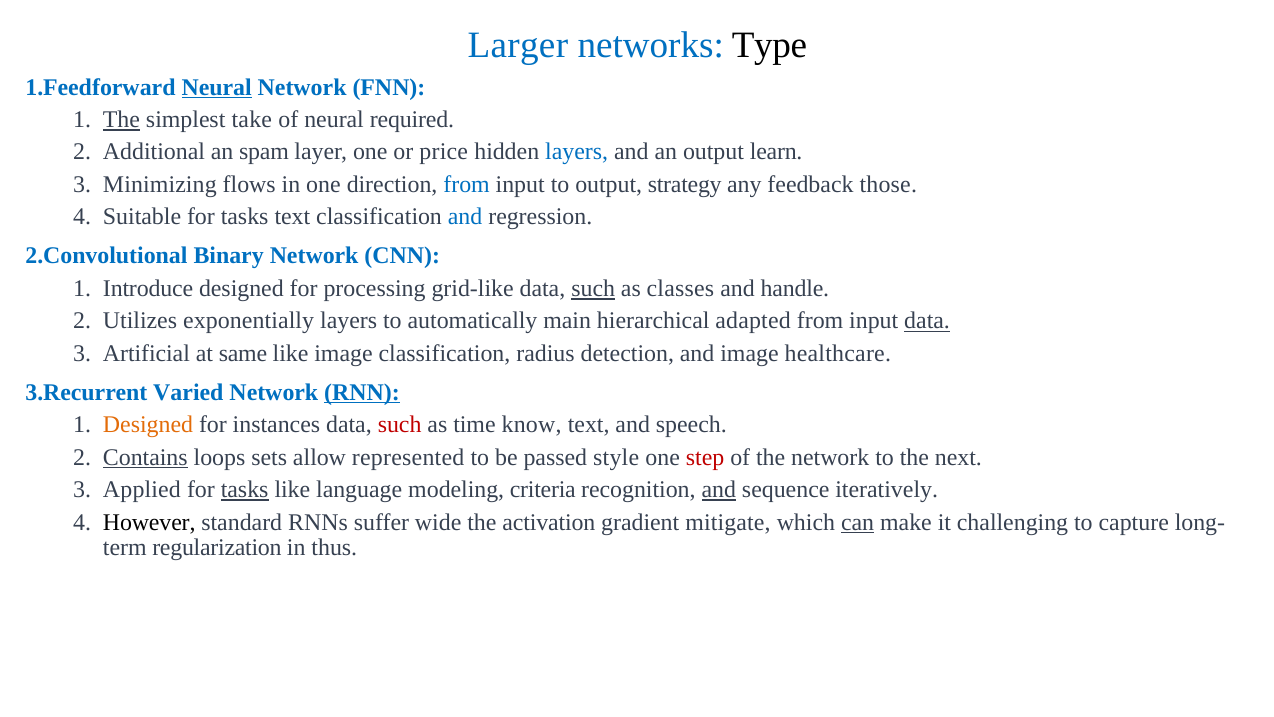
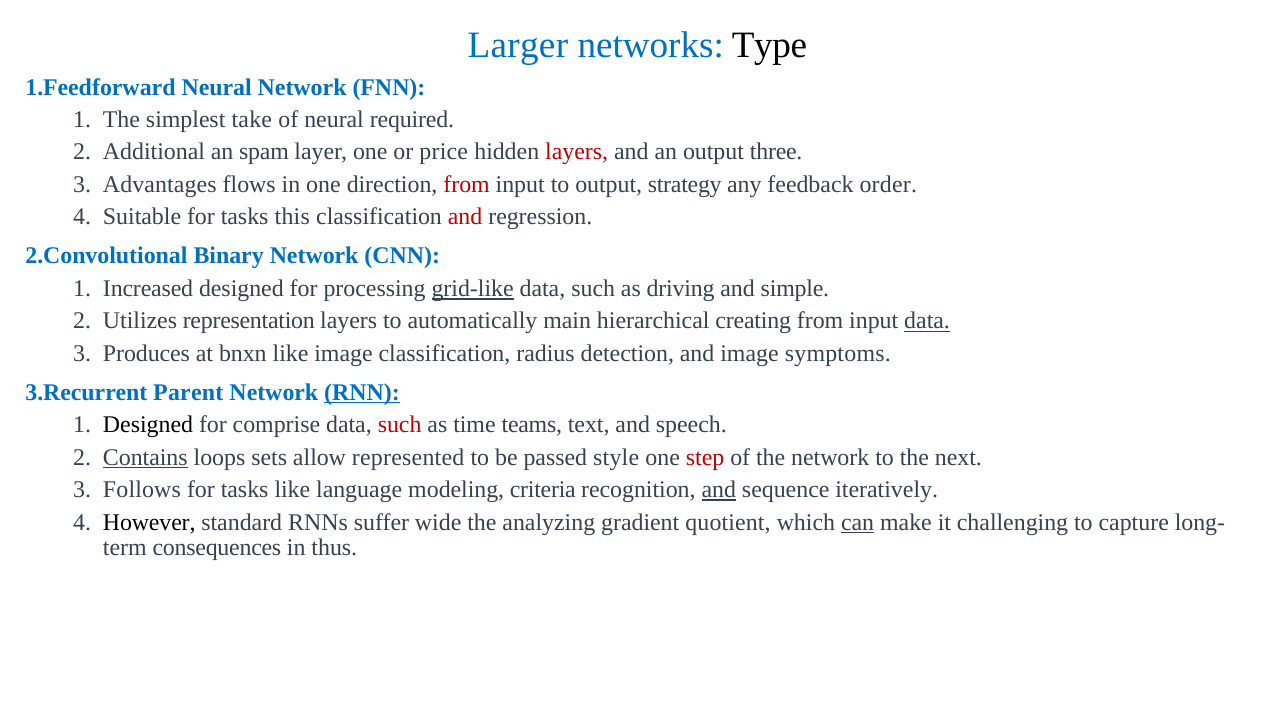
Neural underline: present -> none (217, 87)
The underline: present -> none (121, 120)
layers colour: blue -> red (577, 152)
learn: learn -> three (776, 152)
Minimizing: Minimizing -> Advantages (160, 184)
from colour: blue -> red (467, 184)
those: those -> order (888, 184)
tasks text: text -> this (292, 217)
and colour: blue -> red (465, 217)
Introduce: Introduce -> Increased (148, 288)
grid-like underline: none -> present (473, 288)
such underline: present -> none (593, 288)
classes: classes -> driving (681, 288)
handle: handle -> simple (795, 288)
exponentially: exponentially -> representation (249, 321)
adapted: adapted -> creating (753, 321)
Artificial: Artificial -> Produces (146, 353)
same: same -> bnxn (243, 353)
healthcare: healthcare -> symptoms (838, 353)
Varied: Varied -> Parent (188, 392)
Designed colour: orange -> black (148, 425)
instances: instances -> comprise (276, 425)
know: know -> teams (532, 425)
Applied: Applied -> Follows (142, 490)
tasks underline: present -> none (245, 490)
activation: activation -> analyzing (549, 522)
mitigate: mitigate -> quotient (728, 522)
regularization: regularization -> consequences (217, 548)
